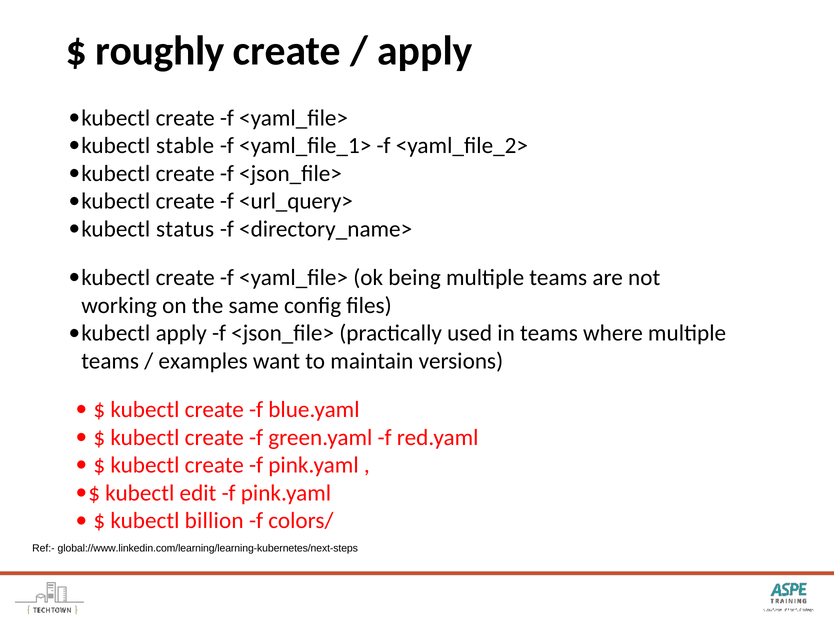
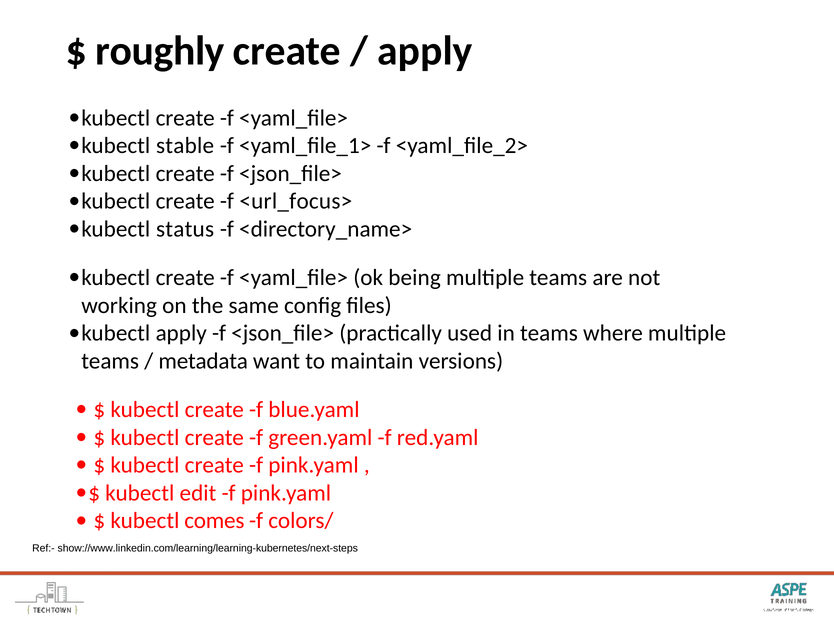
<url_query>: <url_query> -> <url_focus> (296, 201)
examples: examples -> metadata (203, 361)
billion: billion -> comes (214, 521)
global://www.linkedin.com/learning/learning-kubernetes/next-steps: global://www.linkedin.com/learning/learning-kubernetes/next-steps -> show://www.linkedin.com/learning/learning-kubernetes/next-steps (208, 549)
